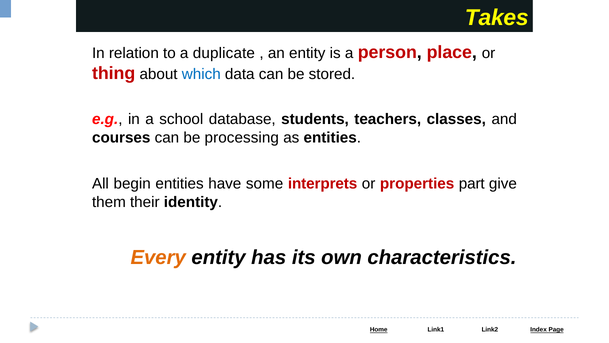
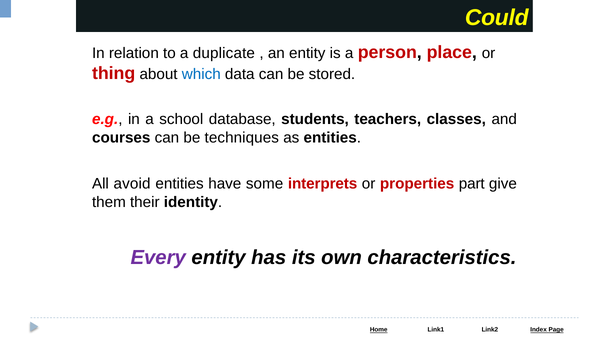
Takes: Takes -> Could (497, 18)
processing: processing -> techniques (242, 138)
begin: begin -> avoid (132, 184)
Every colour: orange -> purple (158, 257)
